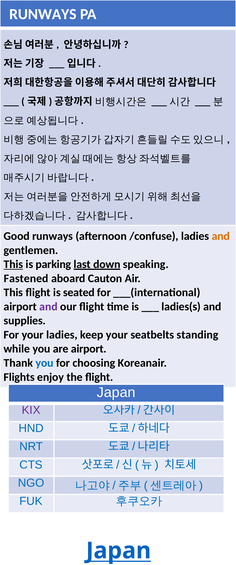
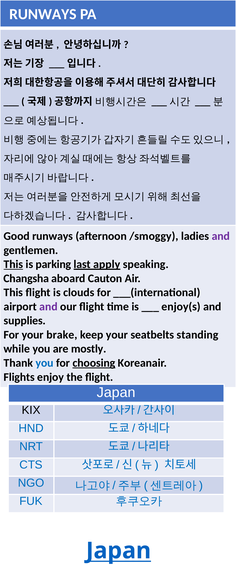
/confuse: /confuse -> /smoggy (154, 236)
and colour: orange -> purple (221, 236)
down: down -> apply (107, 264)
Fastened: Fastened -> Changsha (26, 278)
seated: seated -> clouds (79, 292)
ladies(s: ladies(s -> enjoy(s (181, 306)
your ladies: ladies -> brake (62, 335)
are airport: airport -> mostly (89, 349)
choosing underline: none -> present (94, 363)
KIX colour: purple -> black (31, 410)
